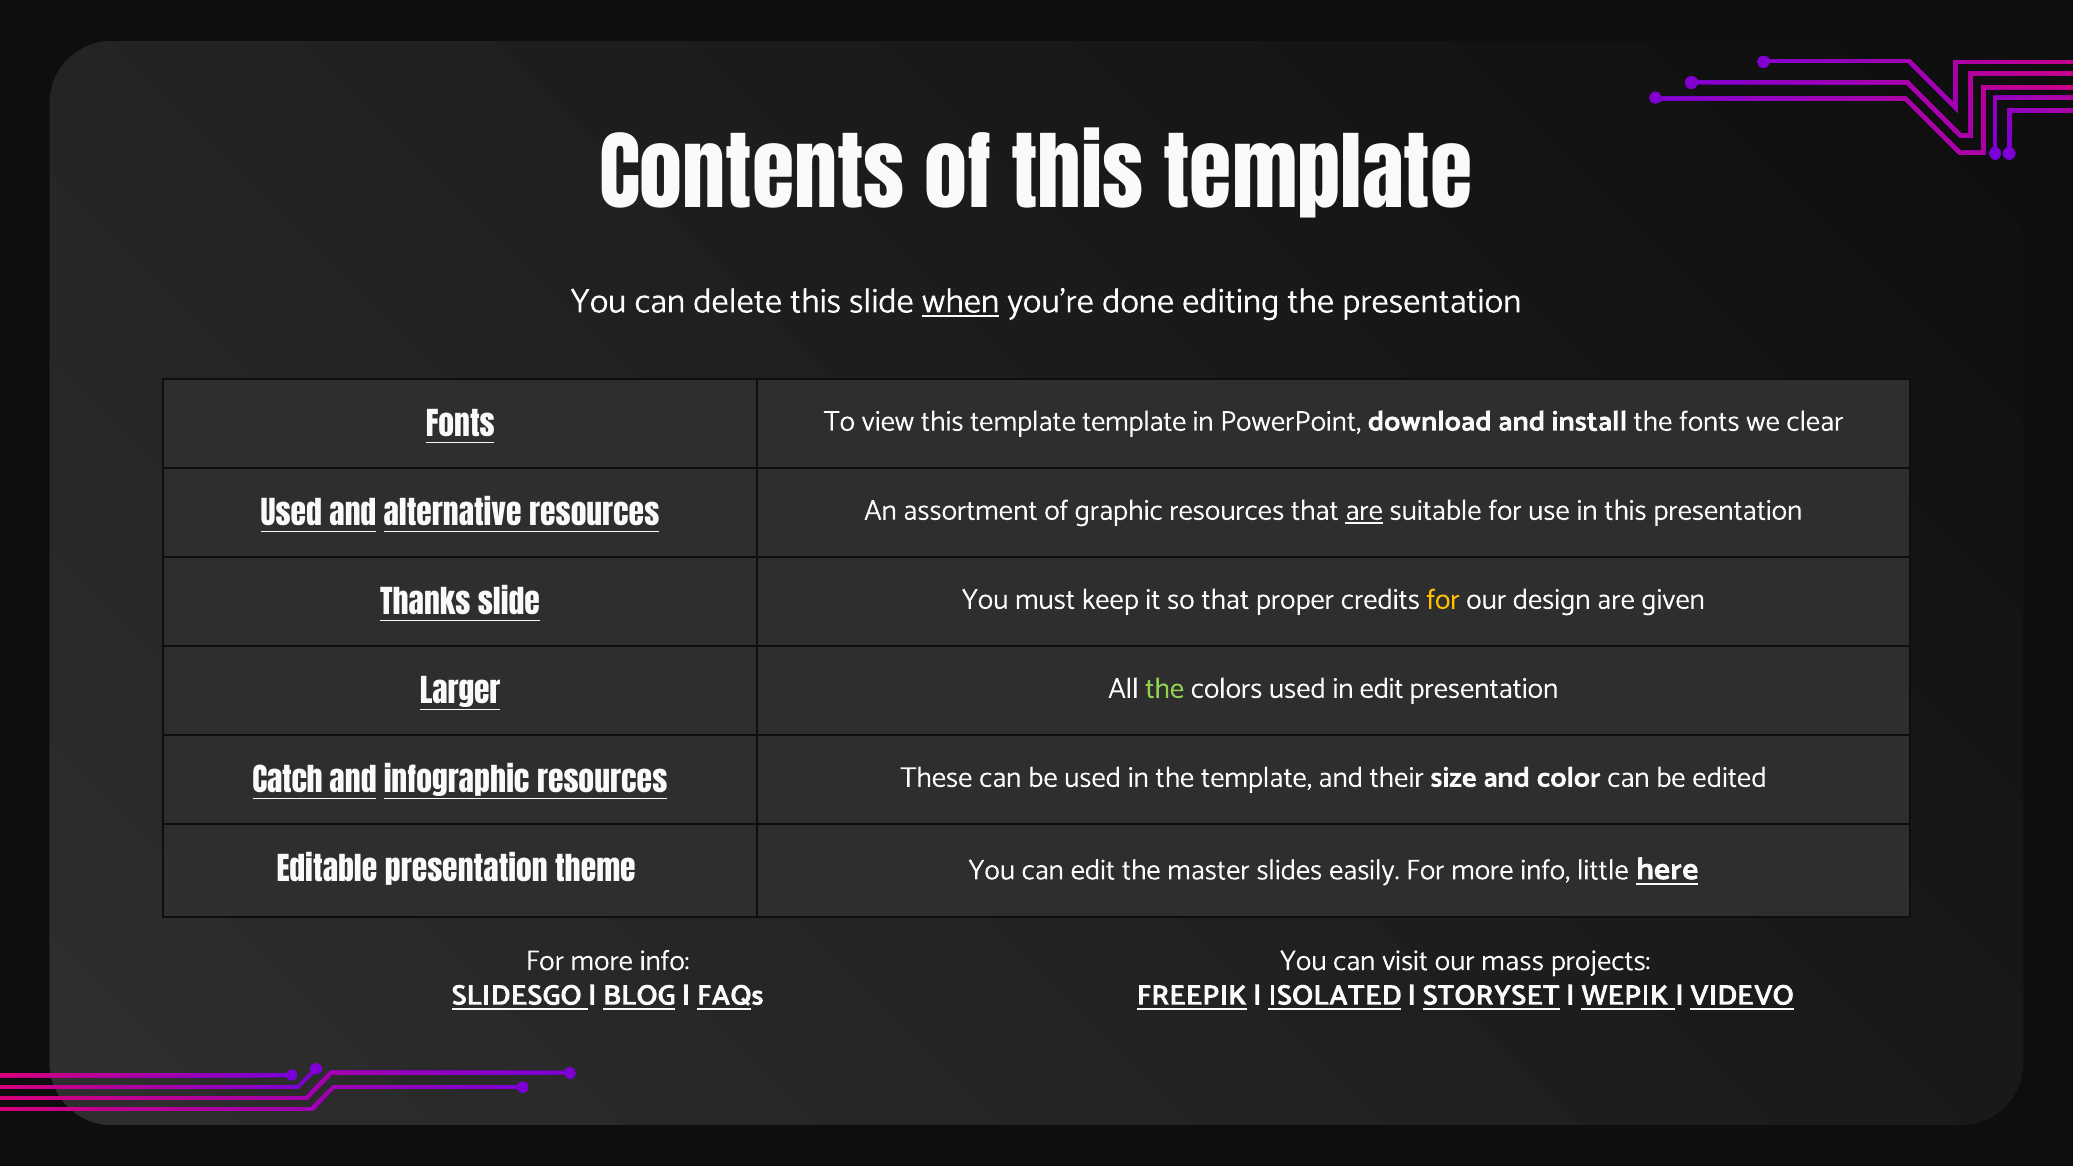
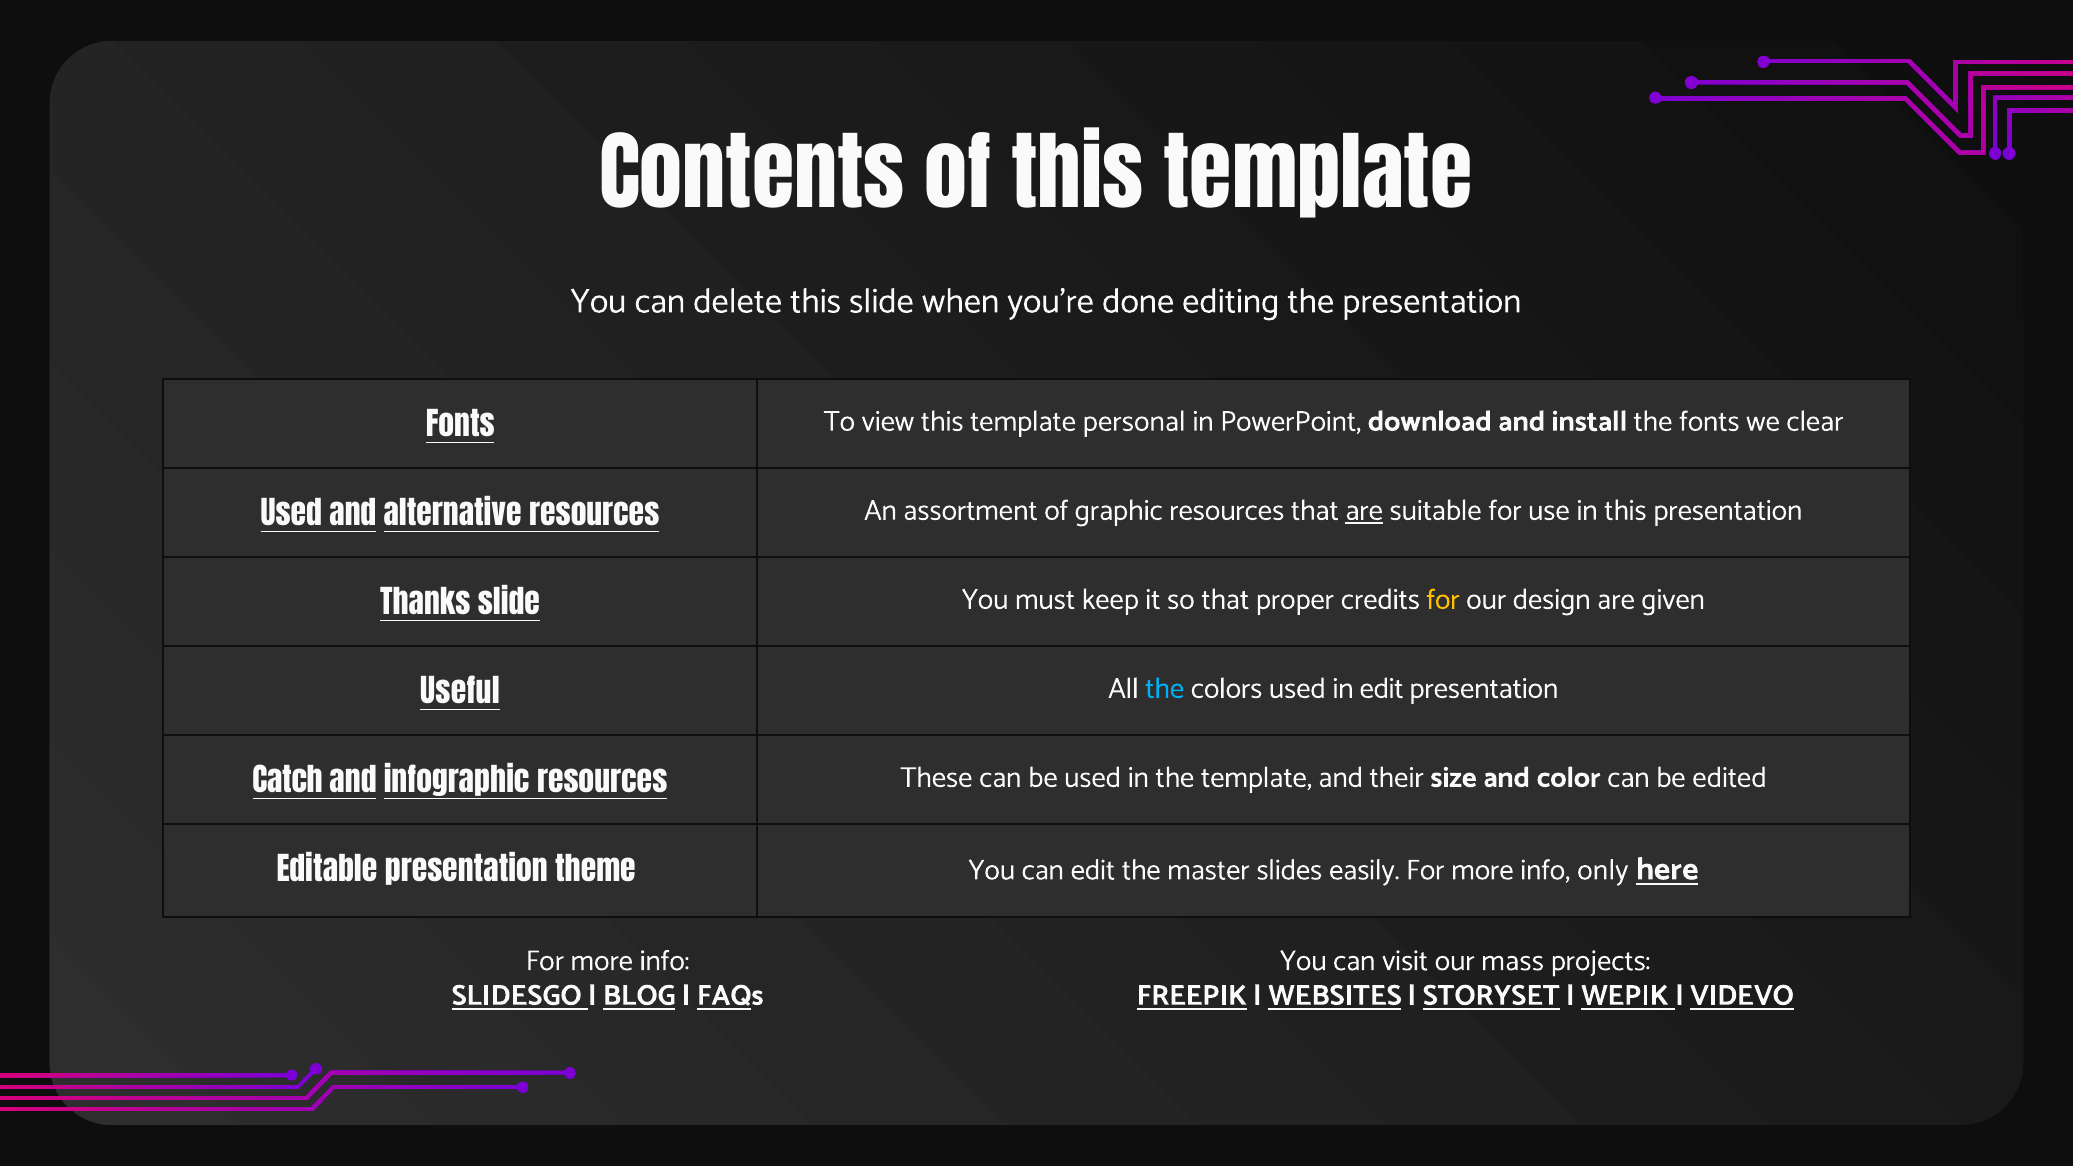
when underline: present -> none (961, 301)
template template: template -> personal (1134, 421)
Larger: Larger -> Useful (460, 693)
the colour: light green -> light blue (1165, 688)
little: little -> only (1603, 870)
ISOLATED: ISOLATED -> WEBSITES (1335, 995)
